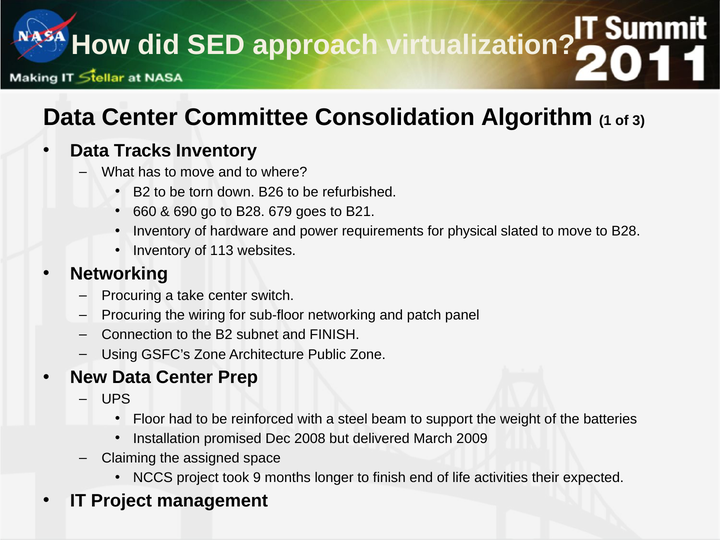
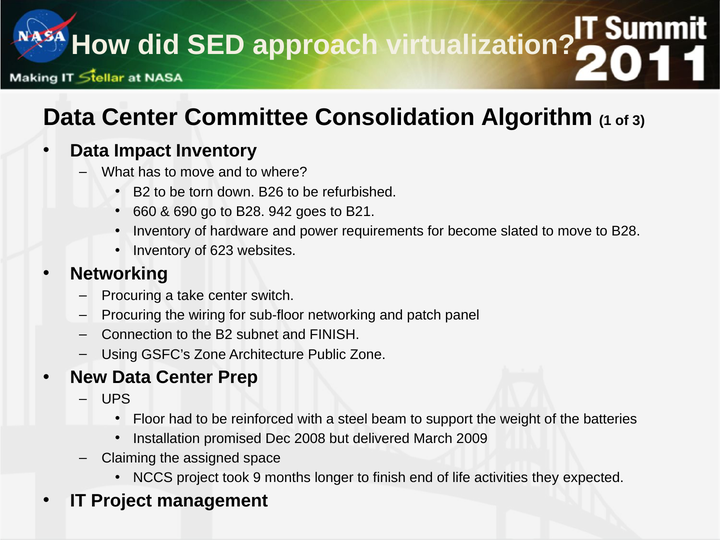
Tracks: Tracks -> Impact (143, 151)
679: 679 -> 942 (280, 212)
physical: physical -> become (472, 231)
113: 113 -> 623 (222, 251)
their: their -> they (545, 478)
